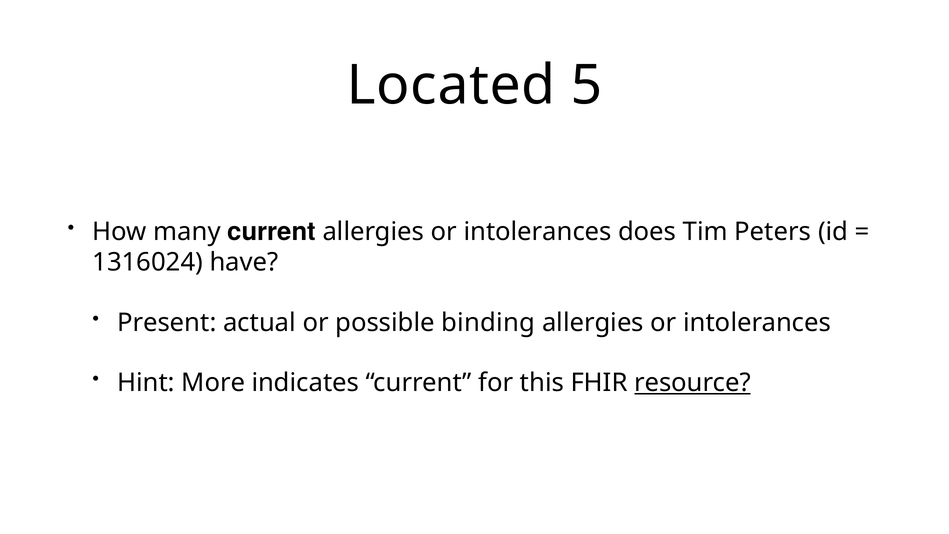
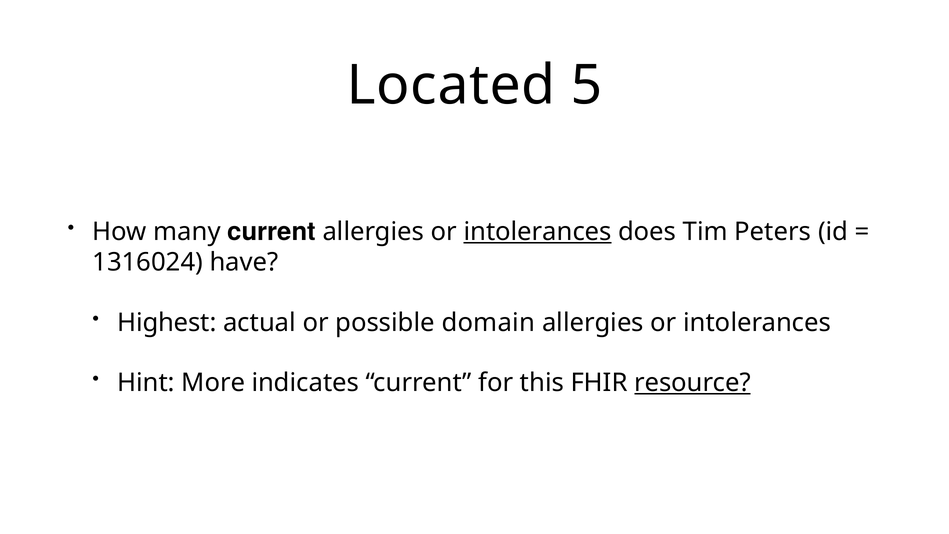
intolerances underline: none -> present (538, 232)
Present: Present -> Highest (167, 322)
binding: binding -> domain (488, 322)
